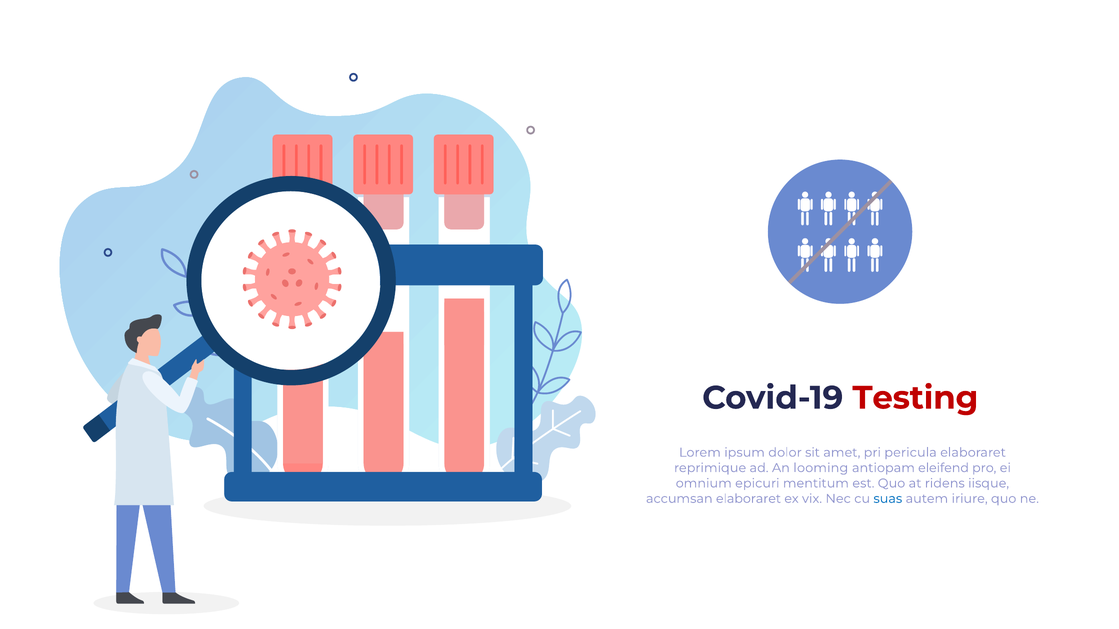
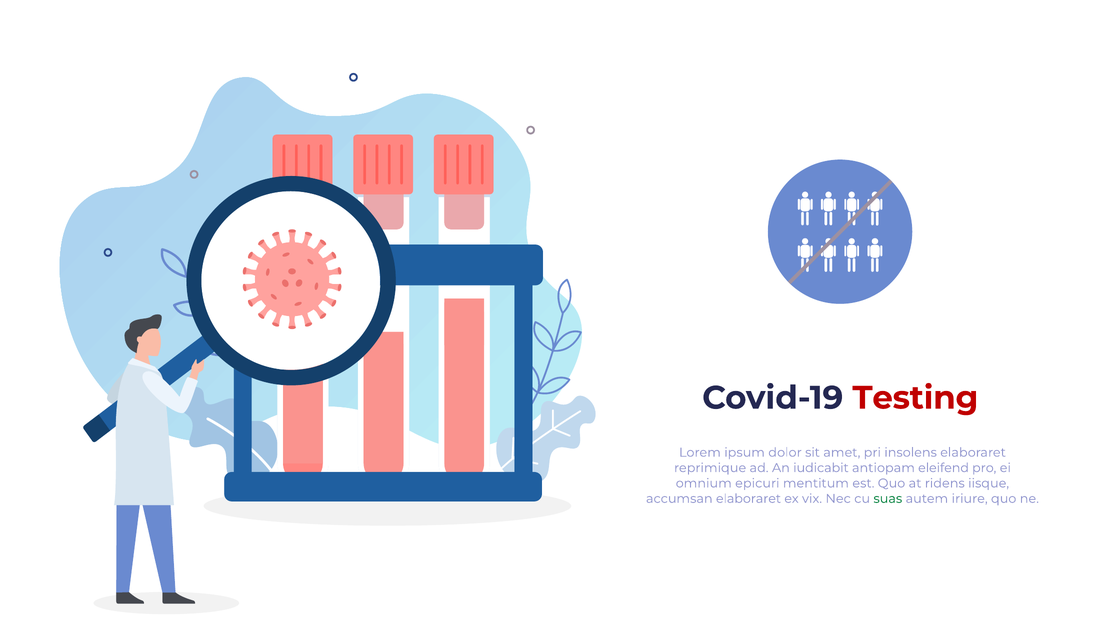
pericula: pericula -> insolens (911, 453)
looming: looming -> iudicabit (821, 468)
suas colour: blue -> green (888, 499)
